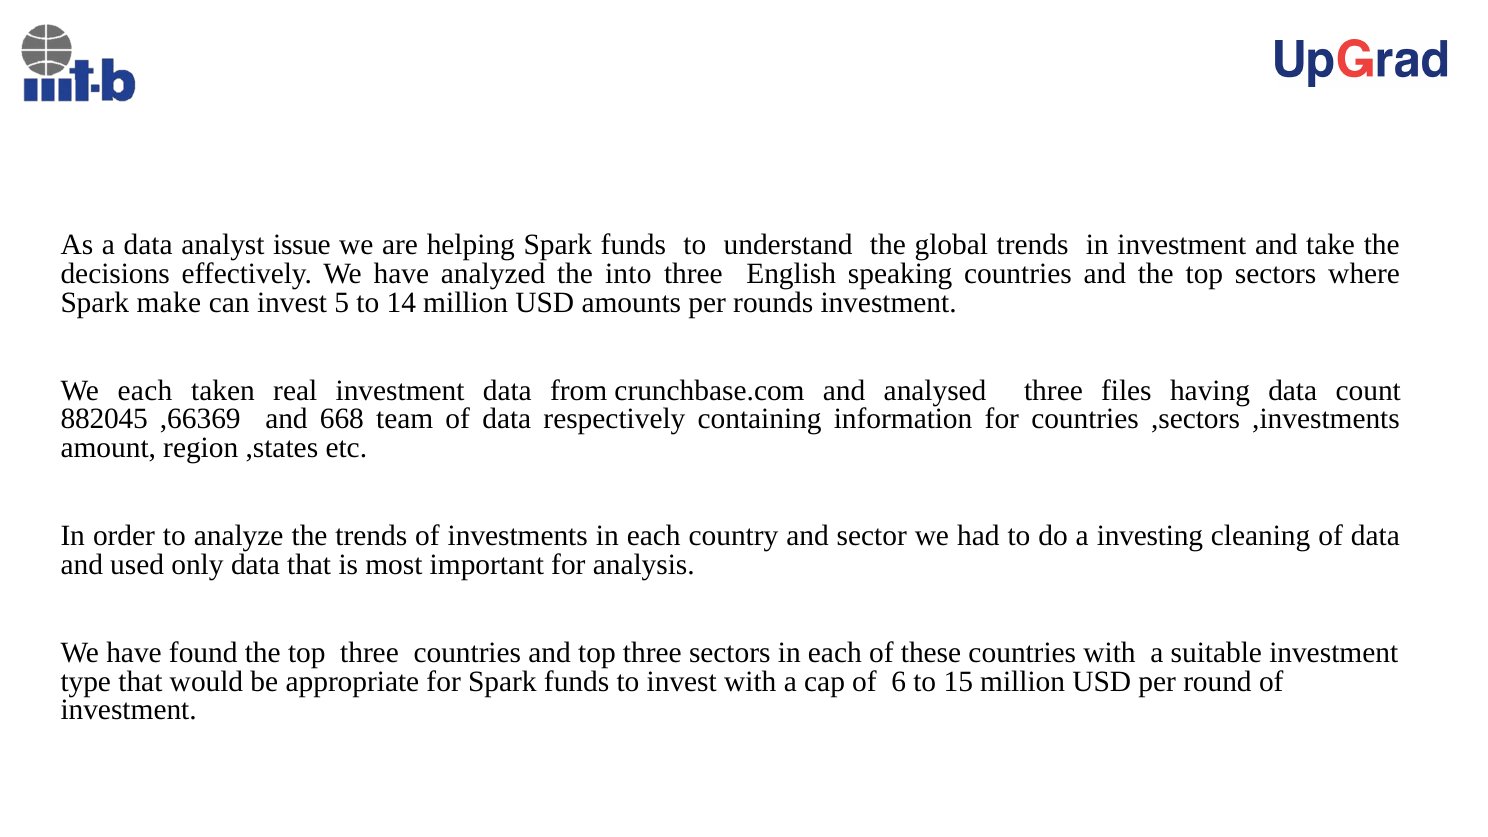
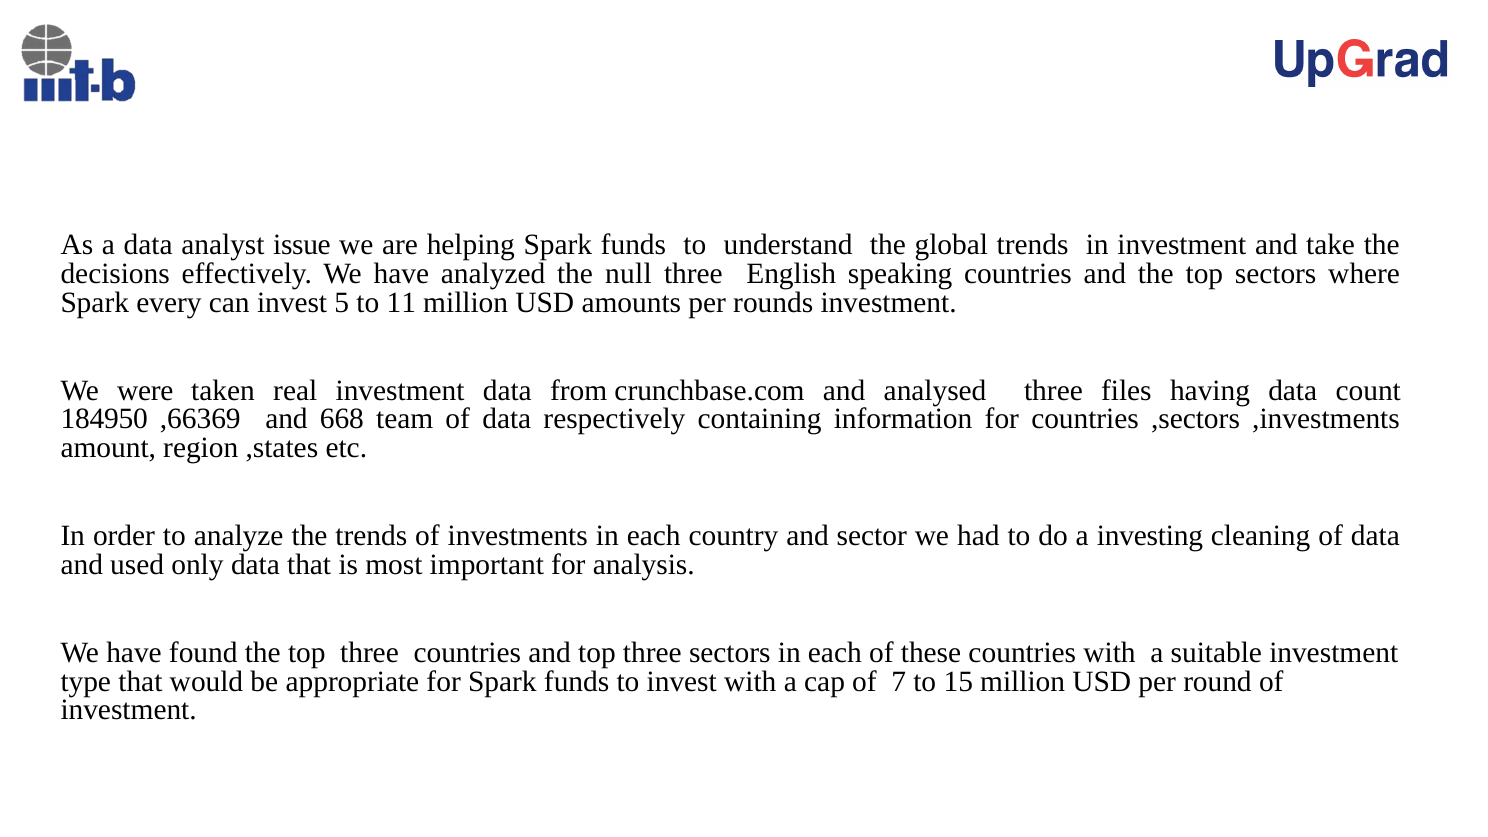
into: into -> null (628, 274)
make: make -> every (169, 302)
14: 14 -> 11 (401, 302)
We each: each -> were (145, 391)
882045: 882045 -> 184950 (104, 419)
6: 6 -> 7 (899, 681)
